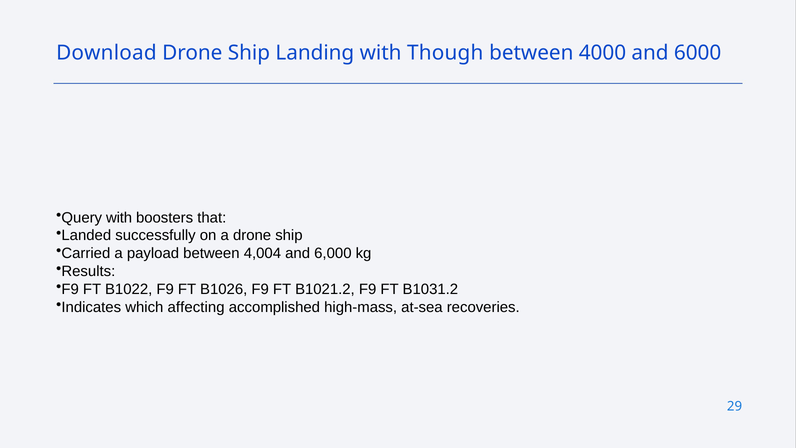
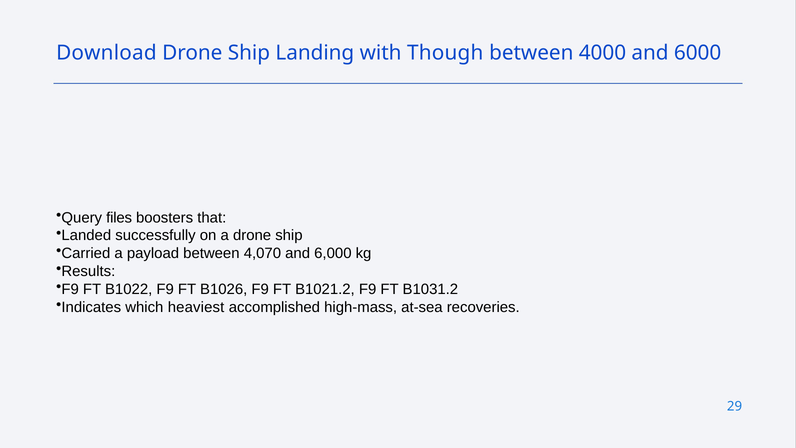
Query with: with -> files (119, 217)
4,004: 4,004 -> 4,070 (262, 253)
affecting: affecting -> heaviest (196, 307)
